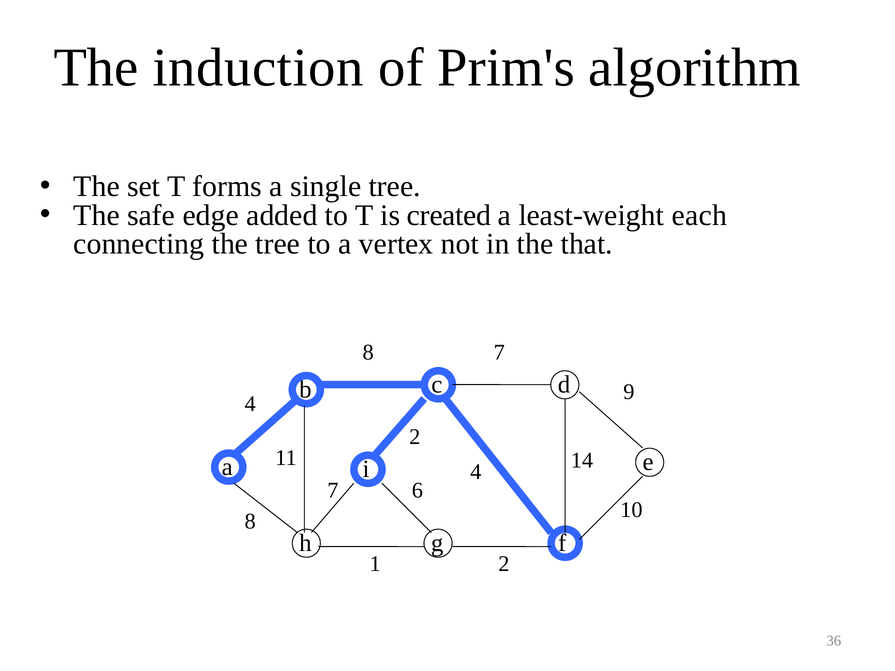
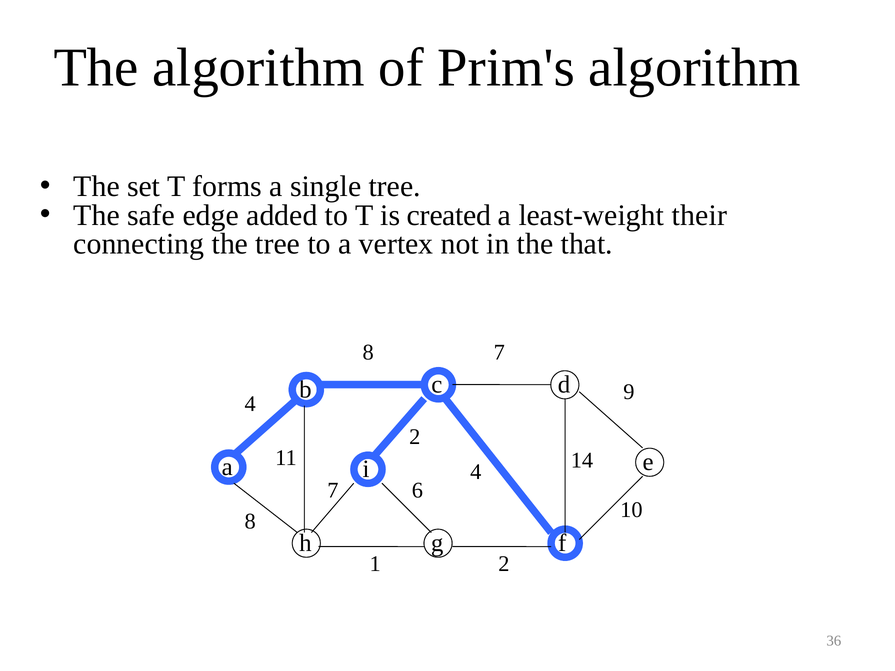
The induction: induction -> algorithm (258, 68)
each: each -> their (700, 215)
